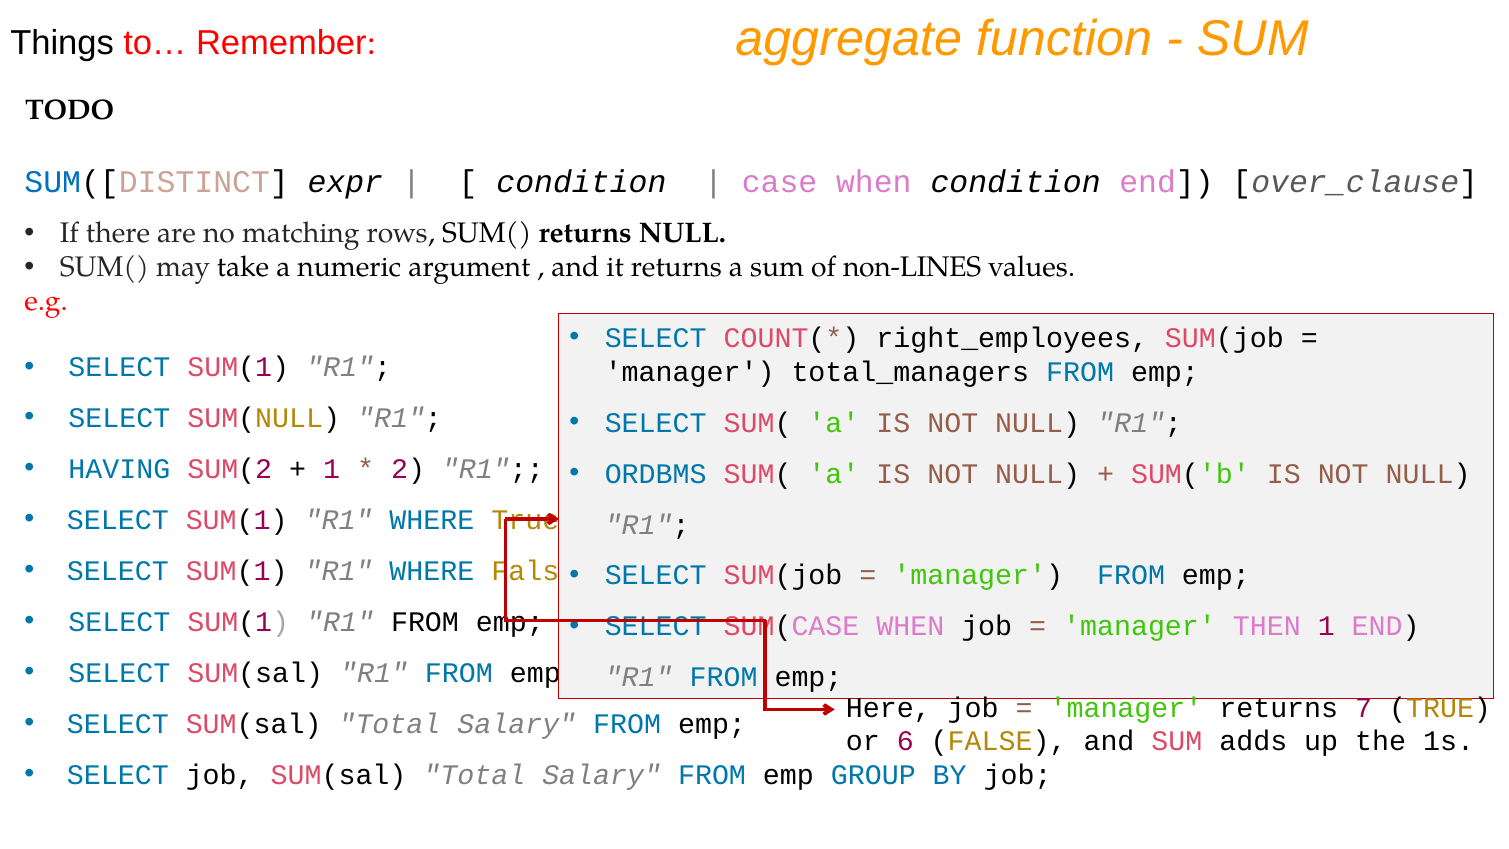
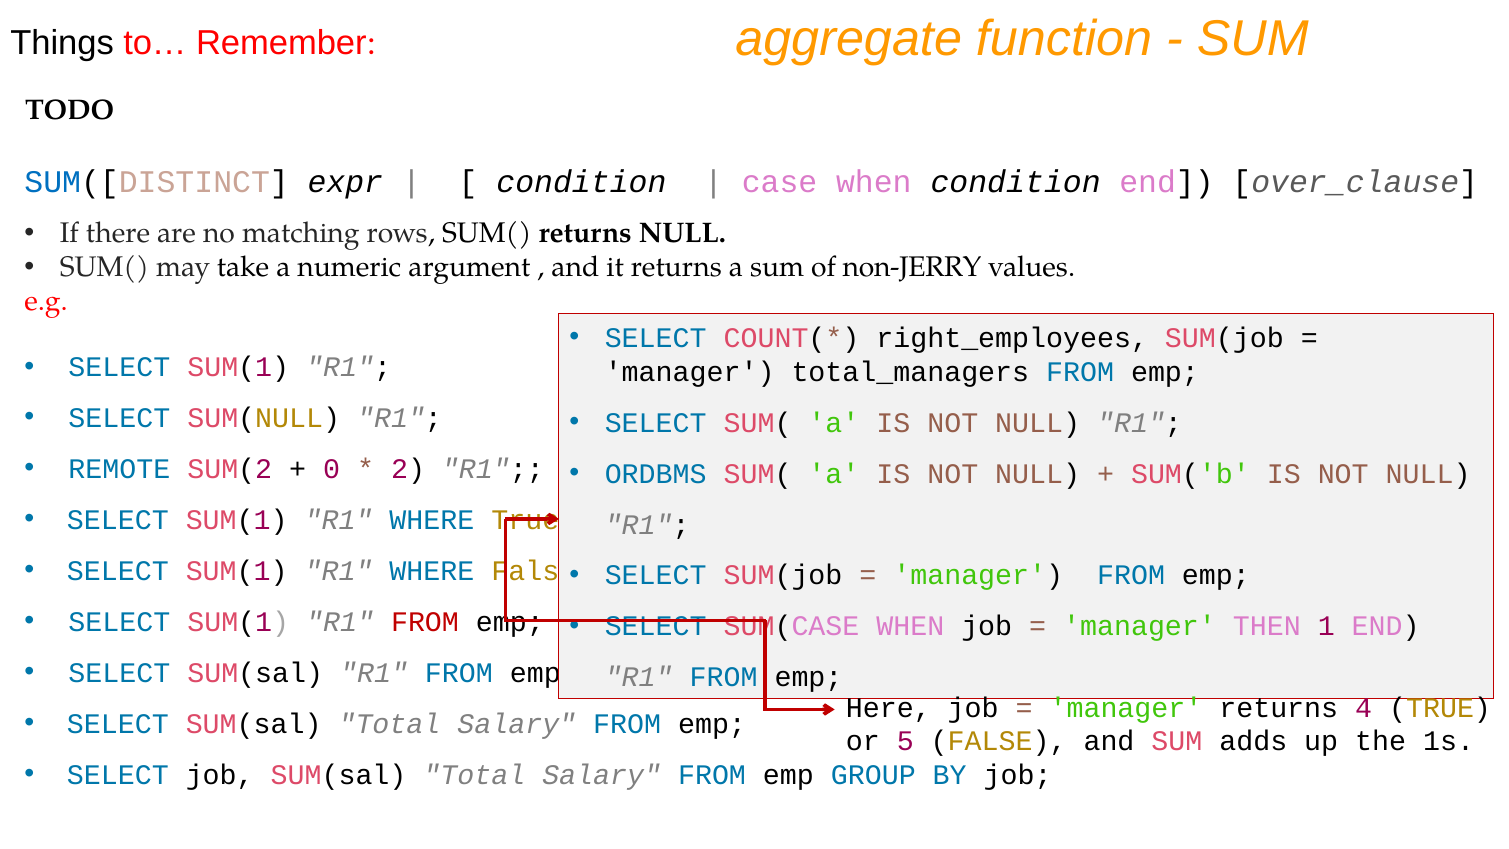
non-LINES: non-LINES -> non-JERRY (912, 267)
HAVING: HAVING -> REMOTE (119, 469)
1: 1 -> 0 (332, 469)
FROM colour: black -> red (425, 622)
7: 7 -> 4 (1364, 708)
6: 6 -> 5 (905, 741)
